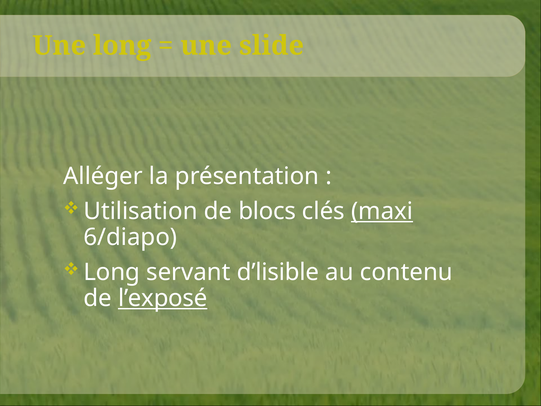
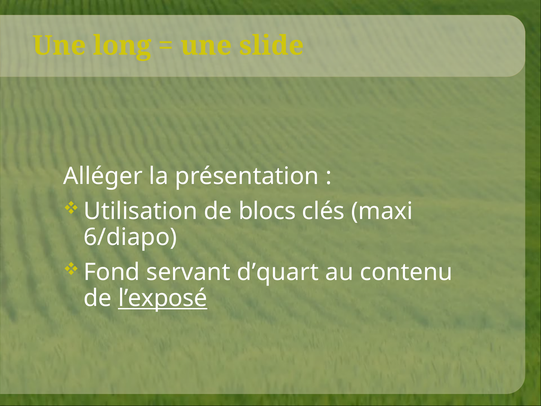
maxi underline: present -> none (382, 211)
Long: Long -> Fond (112, 272)
d’lisible: d’lisible -> d’quart (278, 272)
